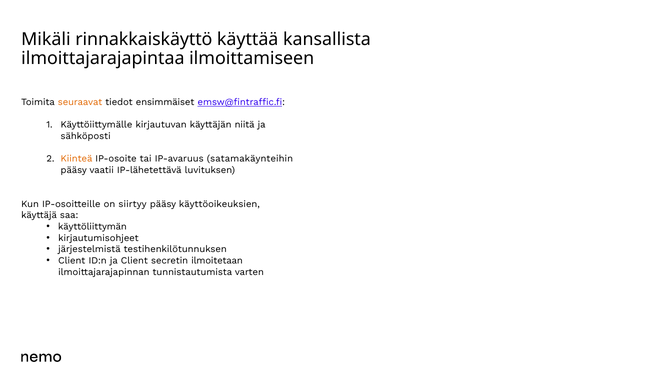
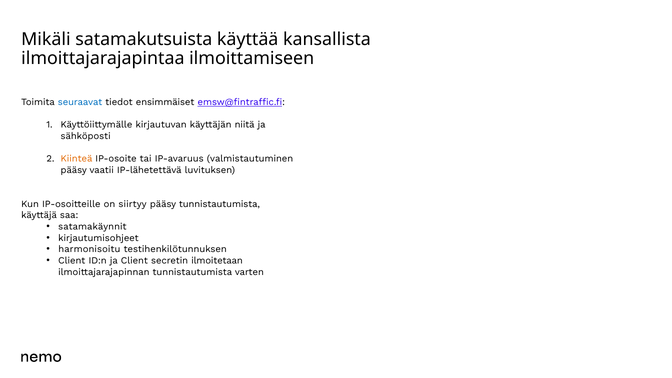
rinnakkaiskäyttö: rinnakkaiskäyttö -> satamakutsuista (144, 39)
seuraavat colour: orange -> blue (80, 102)
satamakäynteihin: satamakäynteihin -> valmistautuminen (250, 159)
pääsy käyttöoikeuksien: käyttöoikeuksien -> tunnistautumista (219, 204)
käyttöliittymän: käyttöliittymän -> satamakäynnit (92, 227)
järjestelmistä: järjestelmistä -> harmonisoitu (89, 249)
